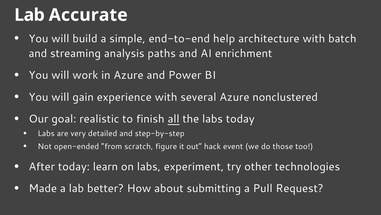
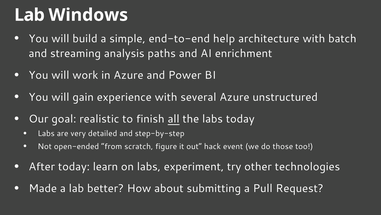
Accurate: Accurate -> Windows (88, 15)
nonclustered: nonclustered -> unstructured (285, 97)
